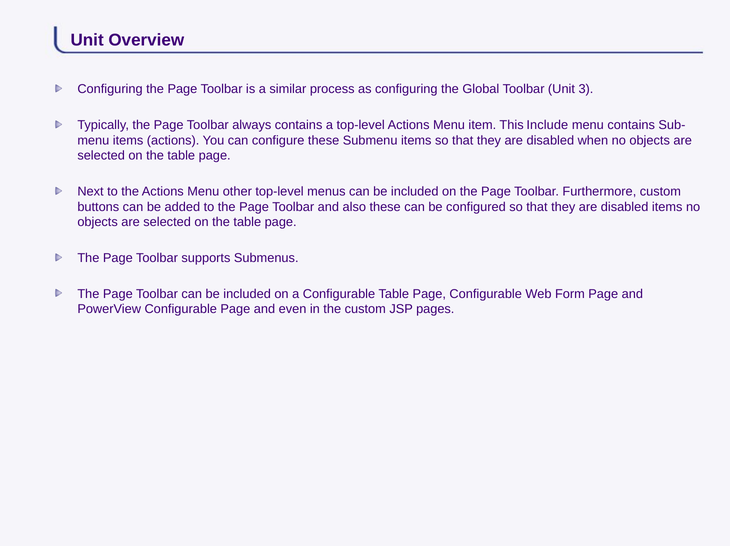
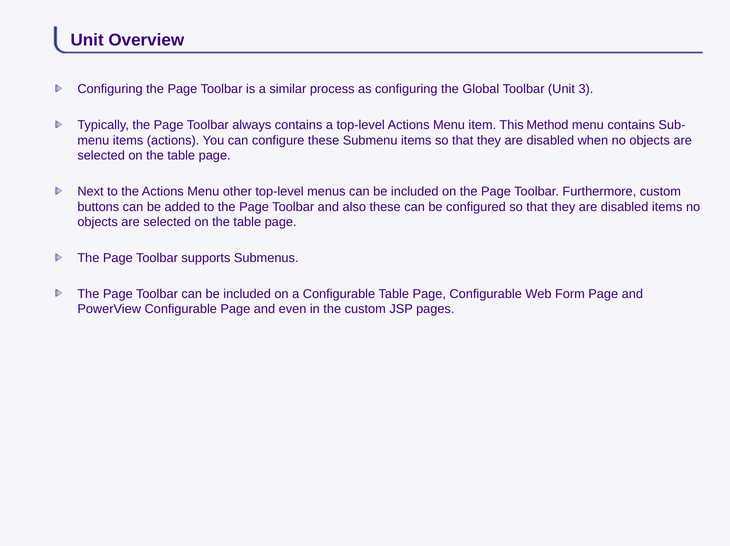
Include: Include -> Method (547, 125)
